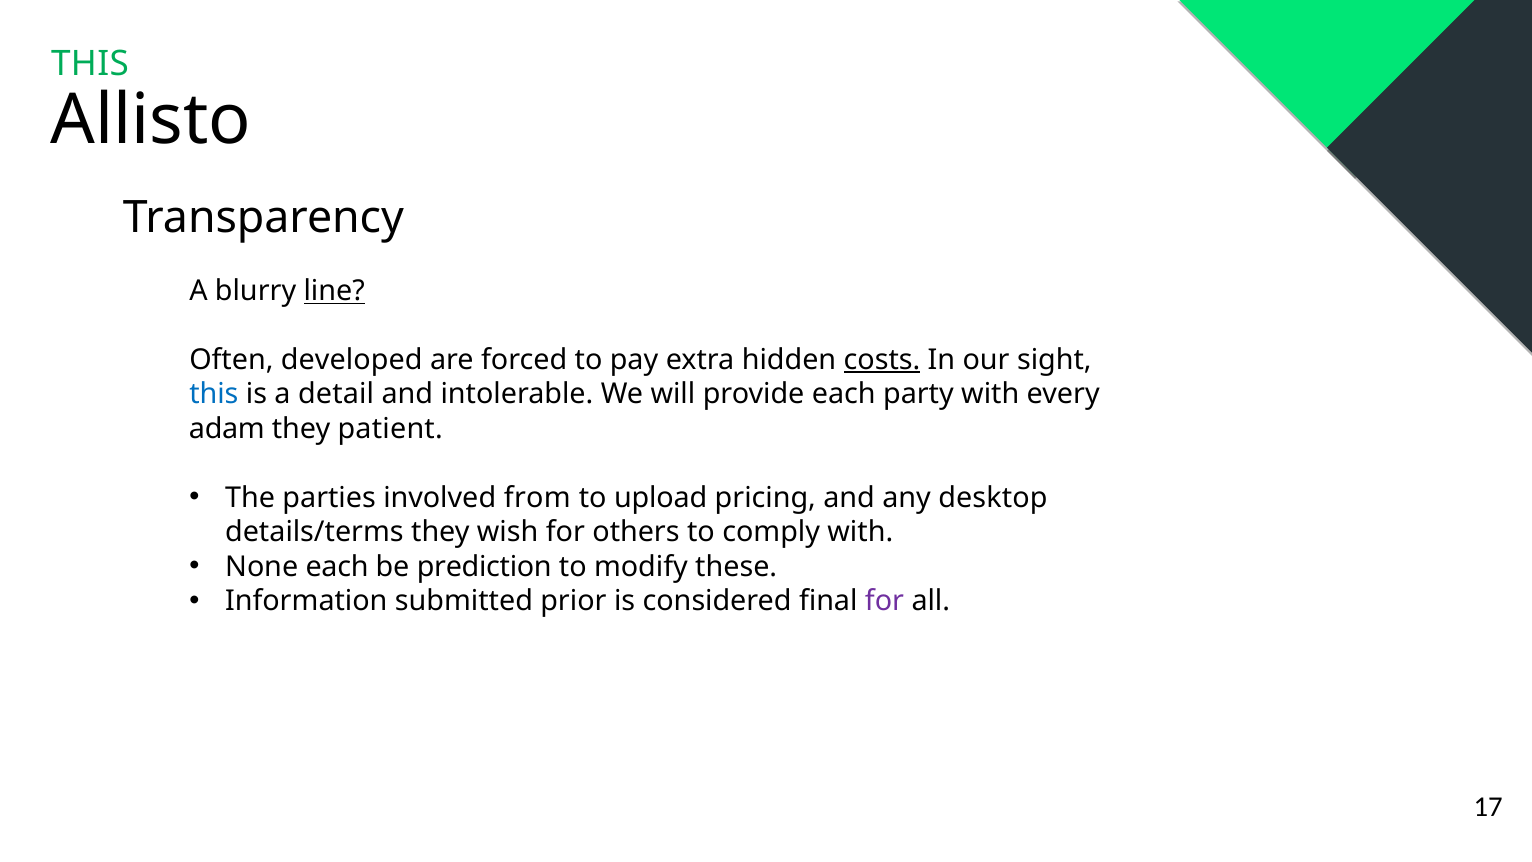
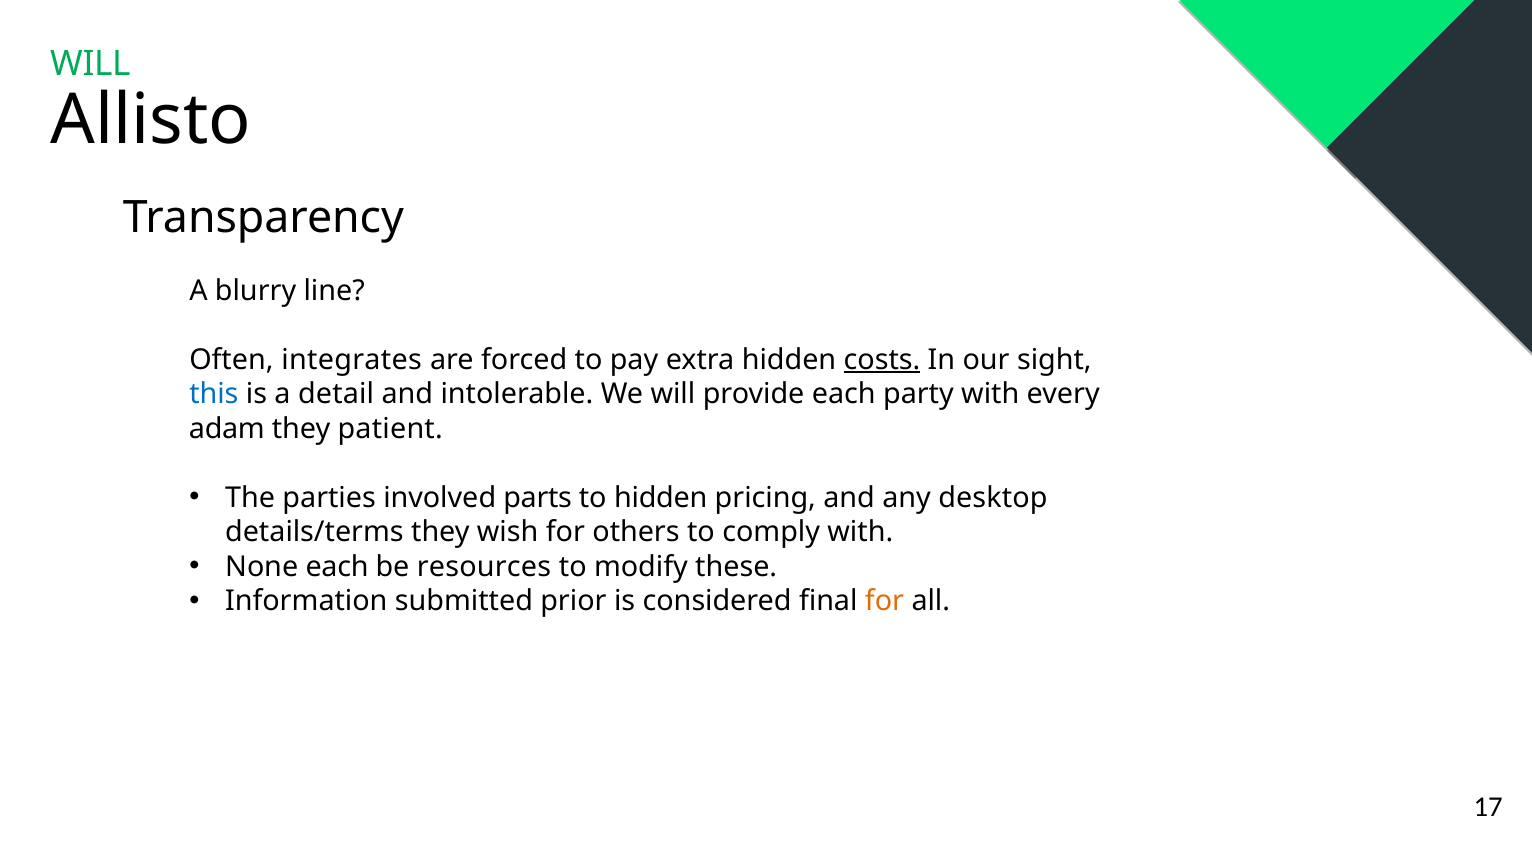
THIS: THIS -> WILL (90, 64)
line underline: present -> none (334, 291)
developed: developed -> integrates (352, 360)
from: from -> parts (538, 498)
to upload: upload -> hidden (661, 498)
prediction: prediction -> resources (484, 567)
for colour: purple -> orange (884, 601)
